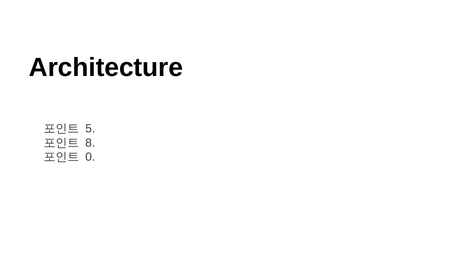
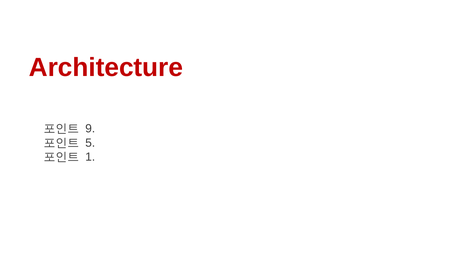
Architecture colour: black -> red (106, 67)
5: 5 -> 9 (90, 128)
8: 8 -> 5 (90, 143)
0: 0 -> 1 (90, 157)
